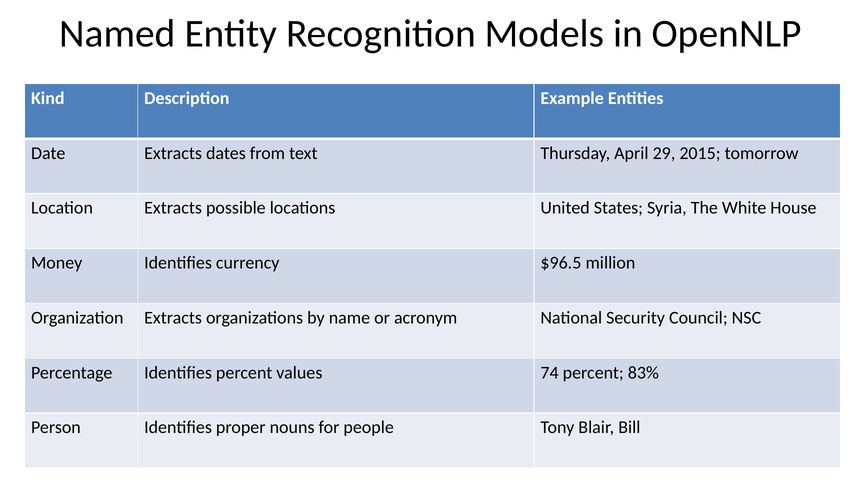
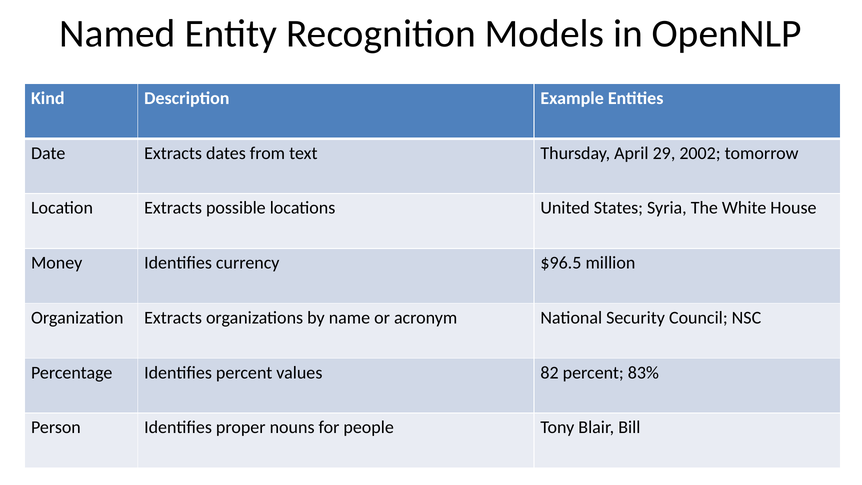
2015: 2015 -> 2002 (700, 153)
74: 74 -> 82 (550, 373)
